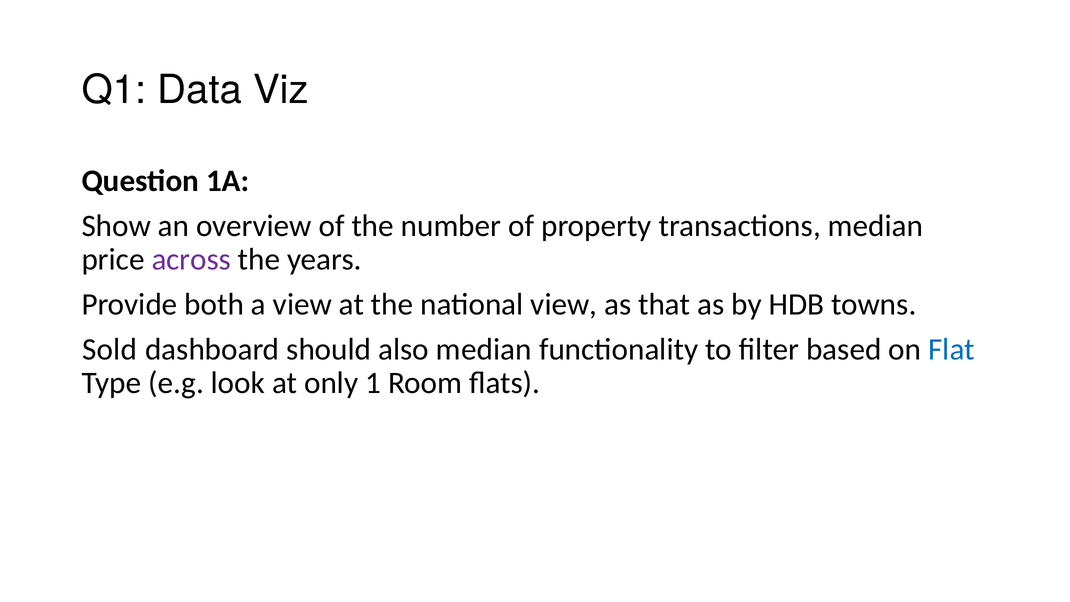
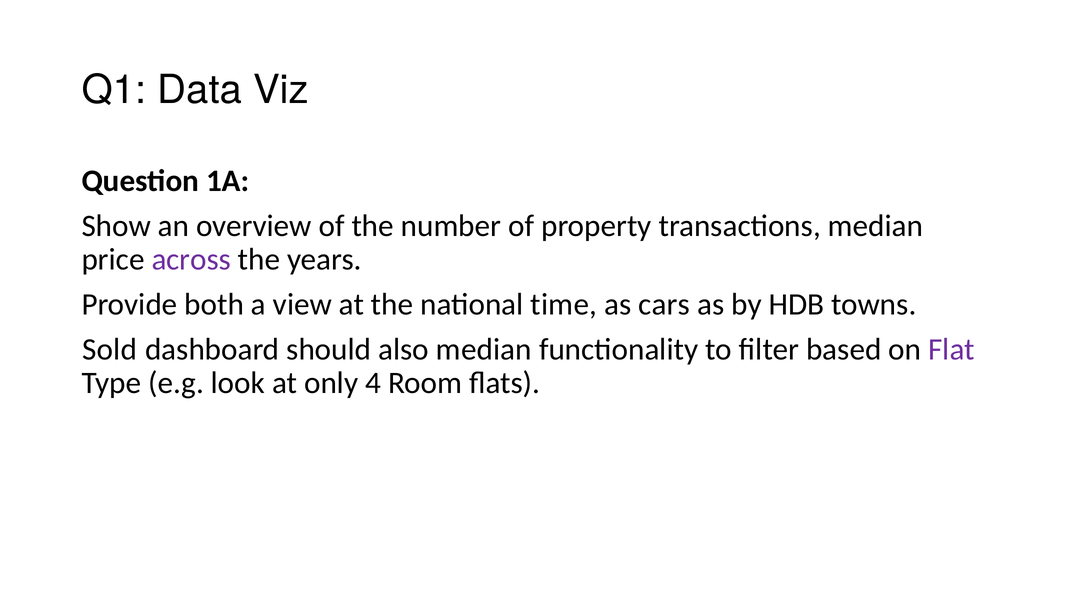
national view: view -> time (564, 304)
that: that -> cars (664, 304)
Flat colour: blue -> purple (952, 349)
1: 1 -> 4 (373, 383)
